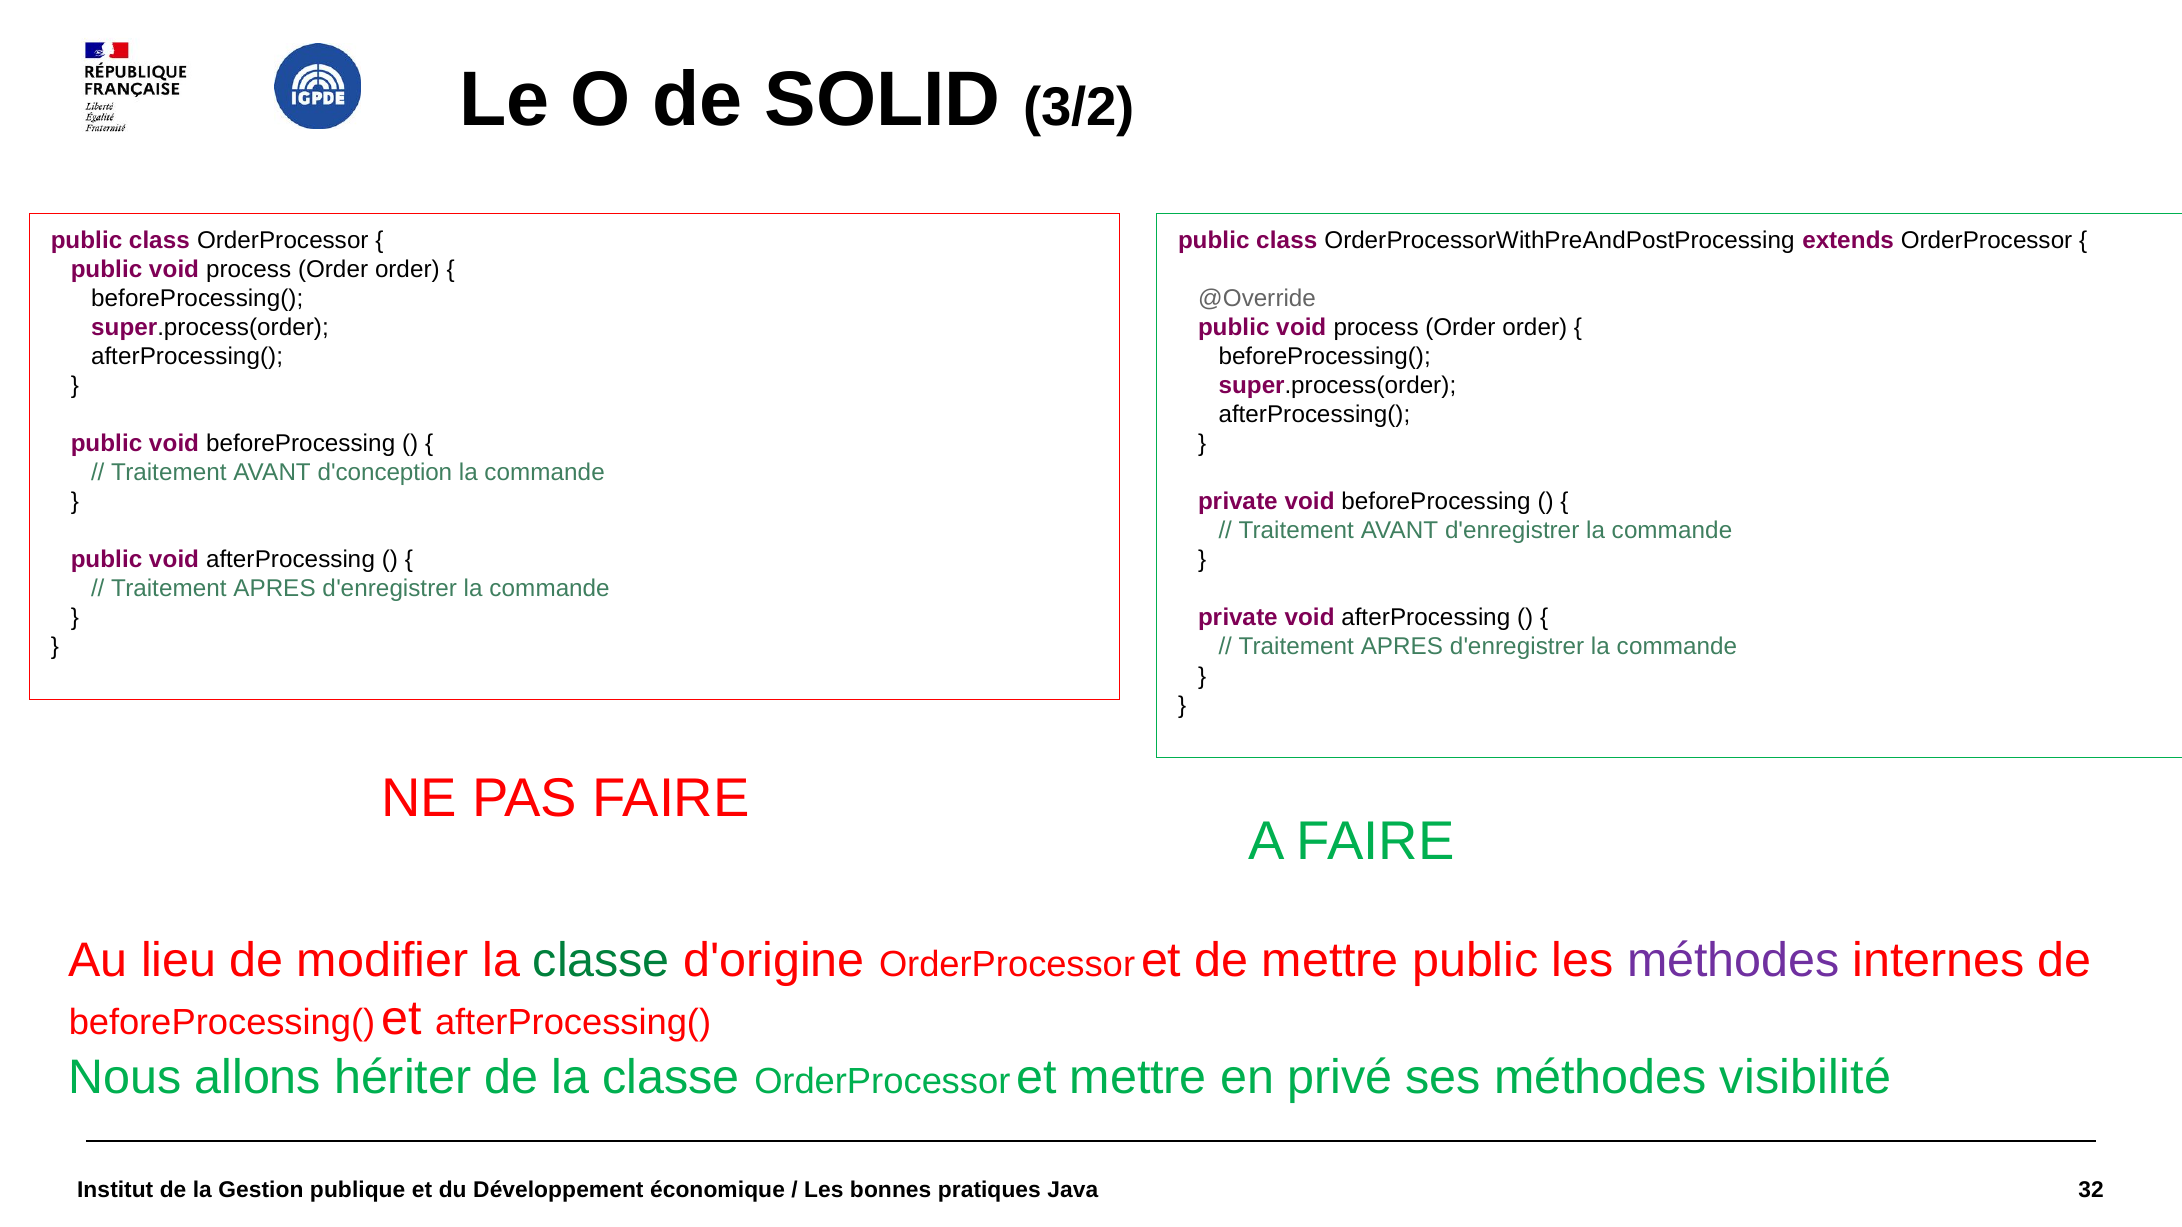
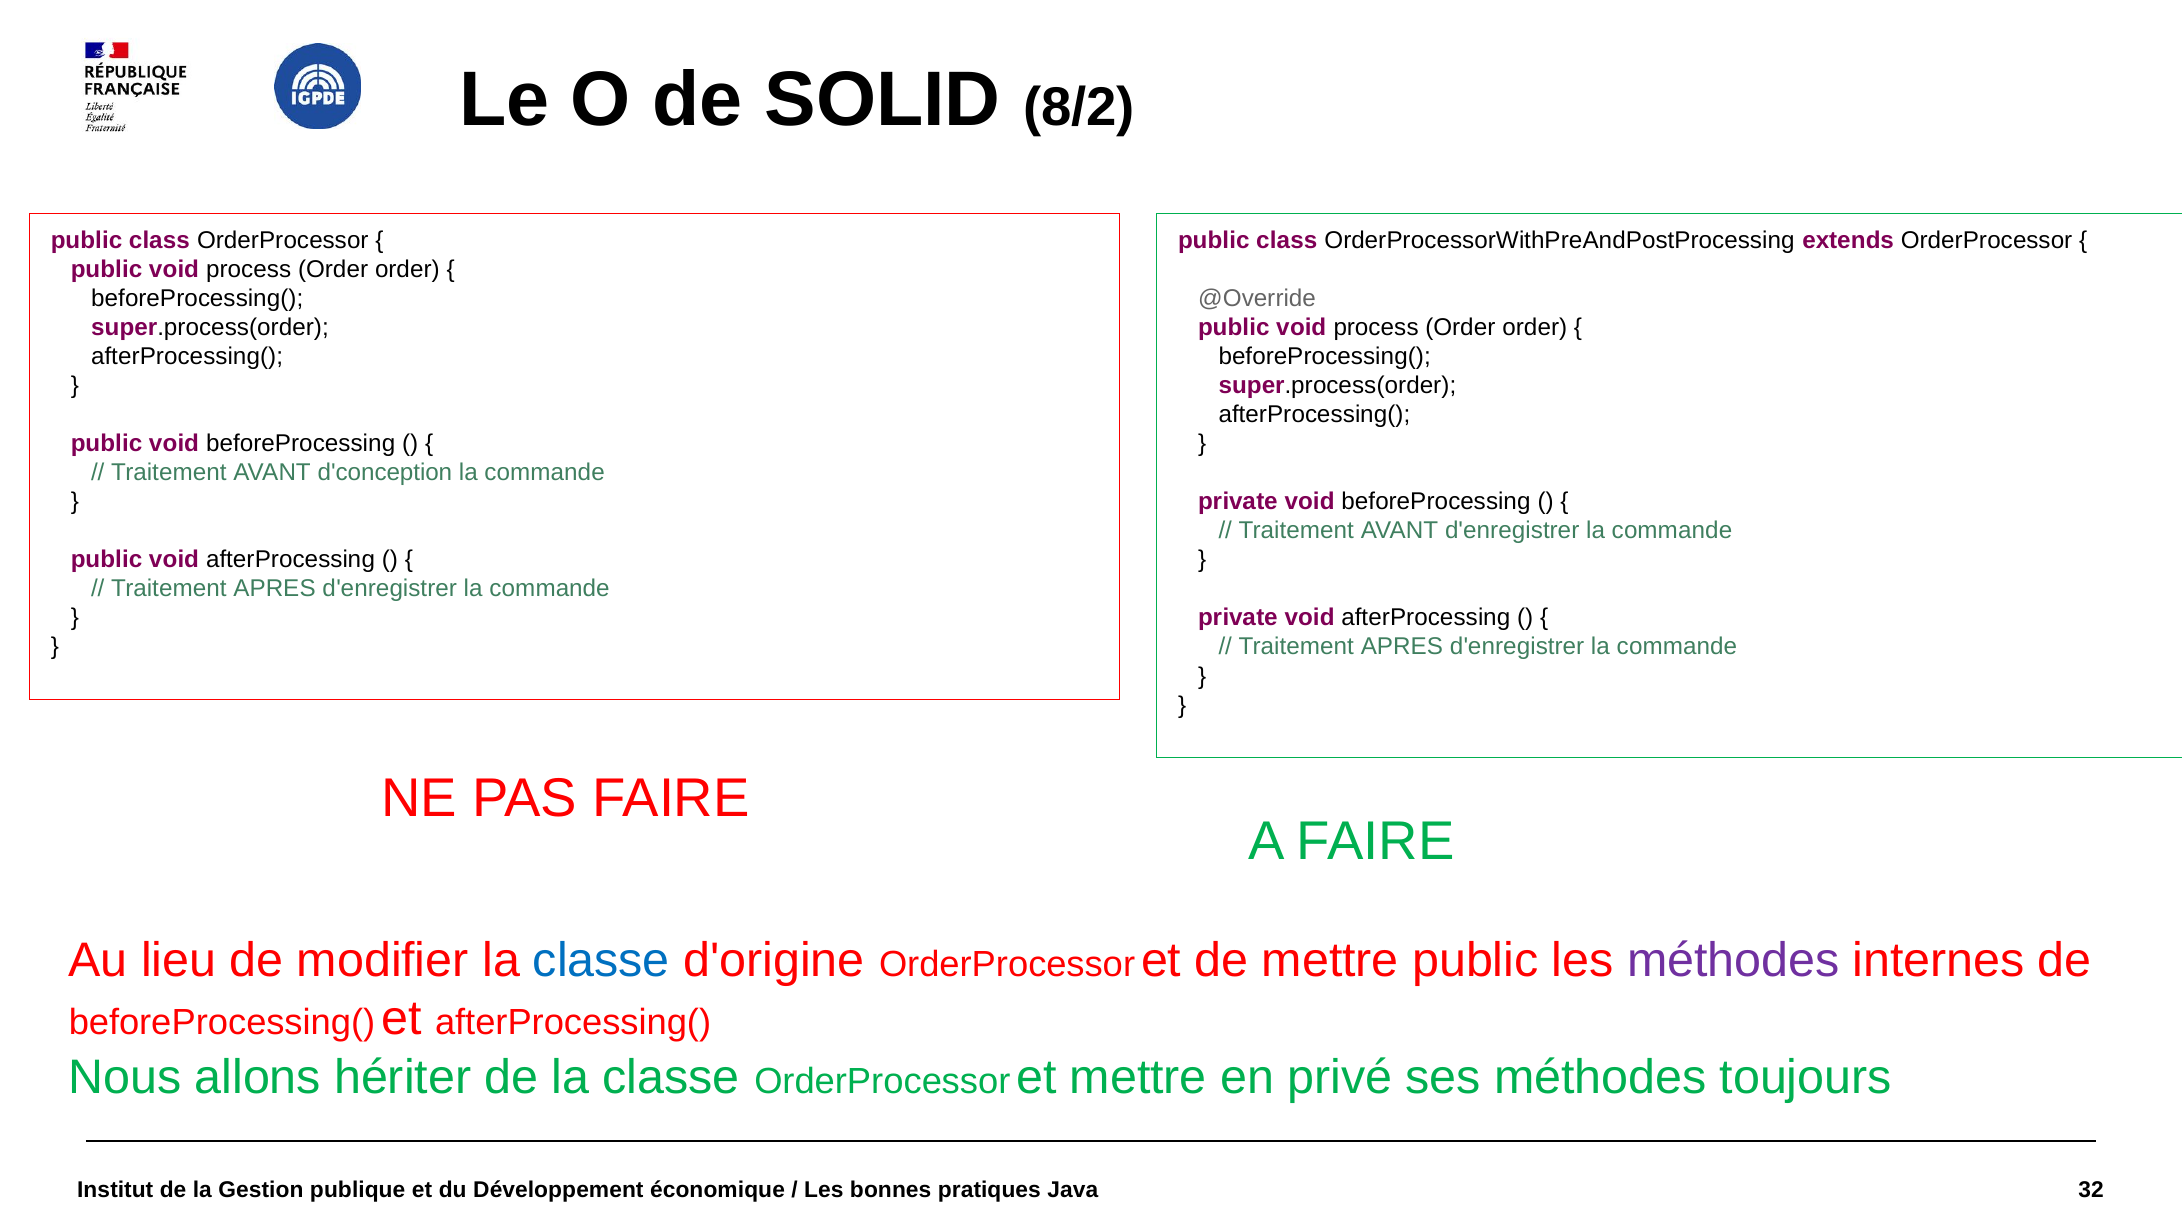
3/2: 3/2 -> 8/2 (1079, 108)
classe colour: green -> blue (601, 961)
visibilité: visibilité -> toujours (1806, 1078)
